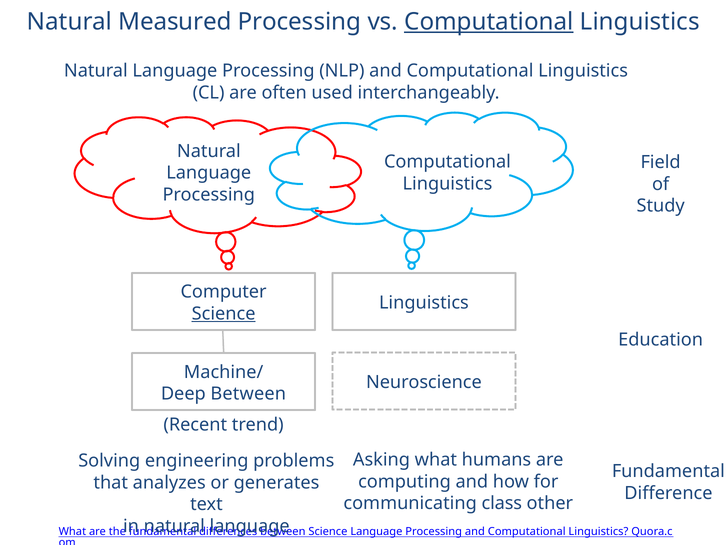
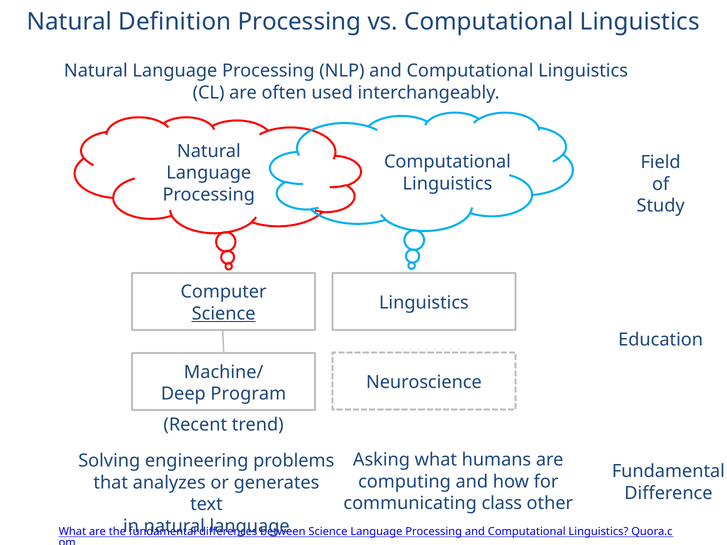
Measured: Measured -> Definition (175, 22)
Computational underline: present -> none (489, 22)
Deep Between: Between -> Program (248, 394)
